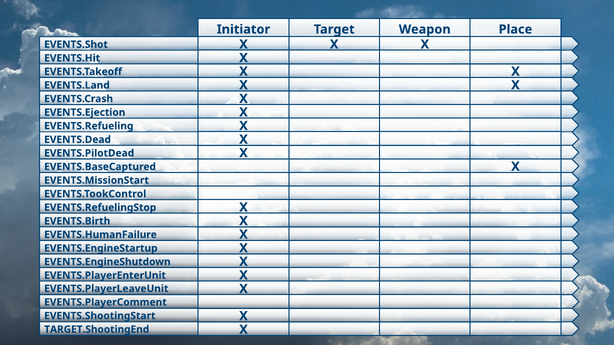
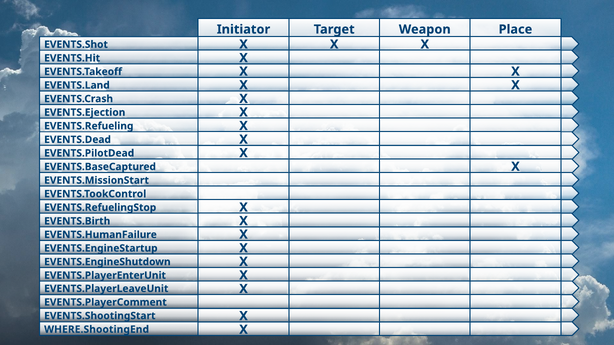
TARGET.ShootingEnd: TARGET.ShootingEnd -> WHERE.ShootingEnd (97, 330)
